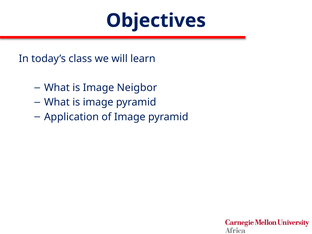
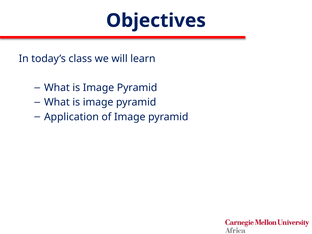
Neigbor: Neigbor -> Pyramid (137, 88)
